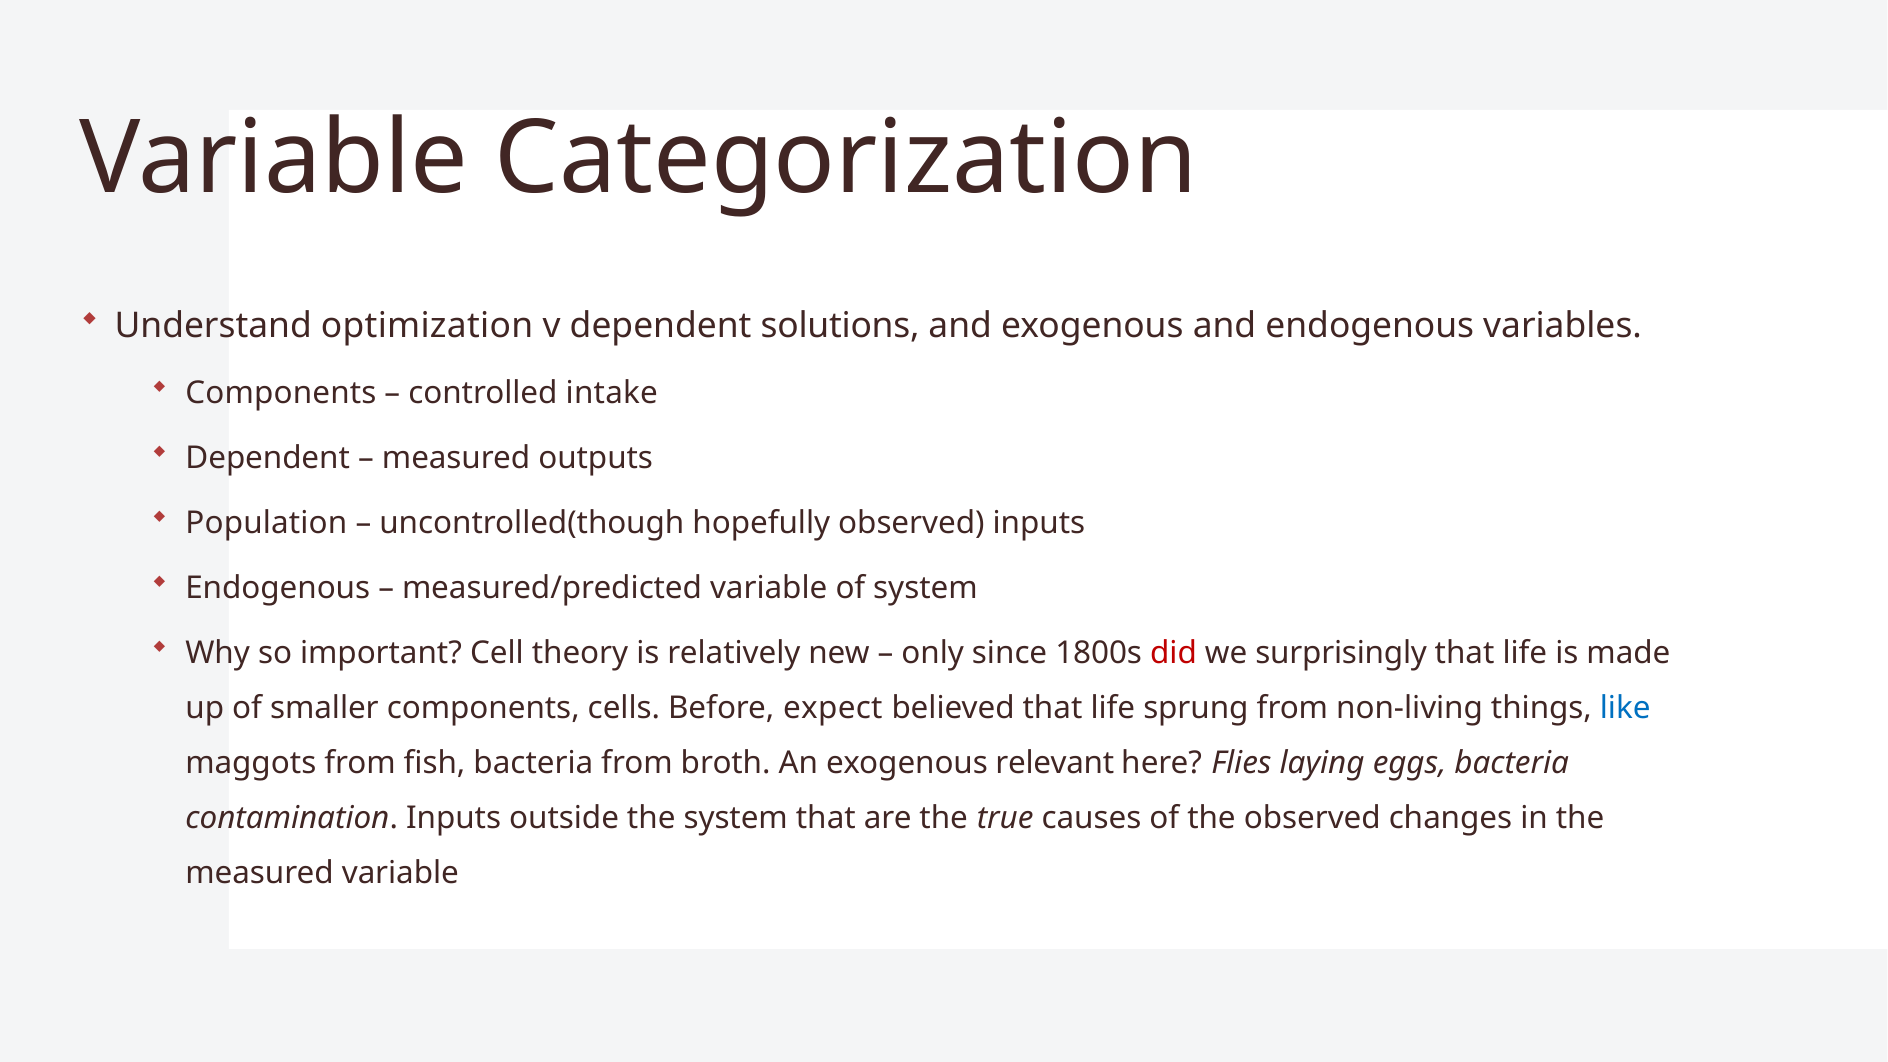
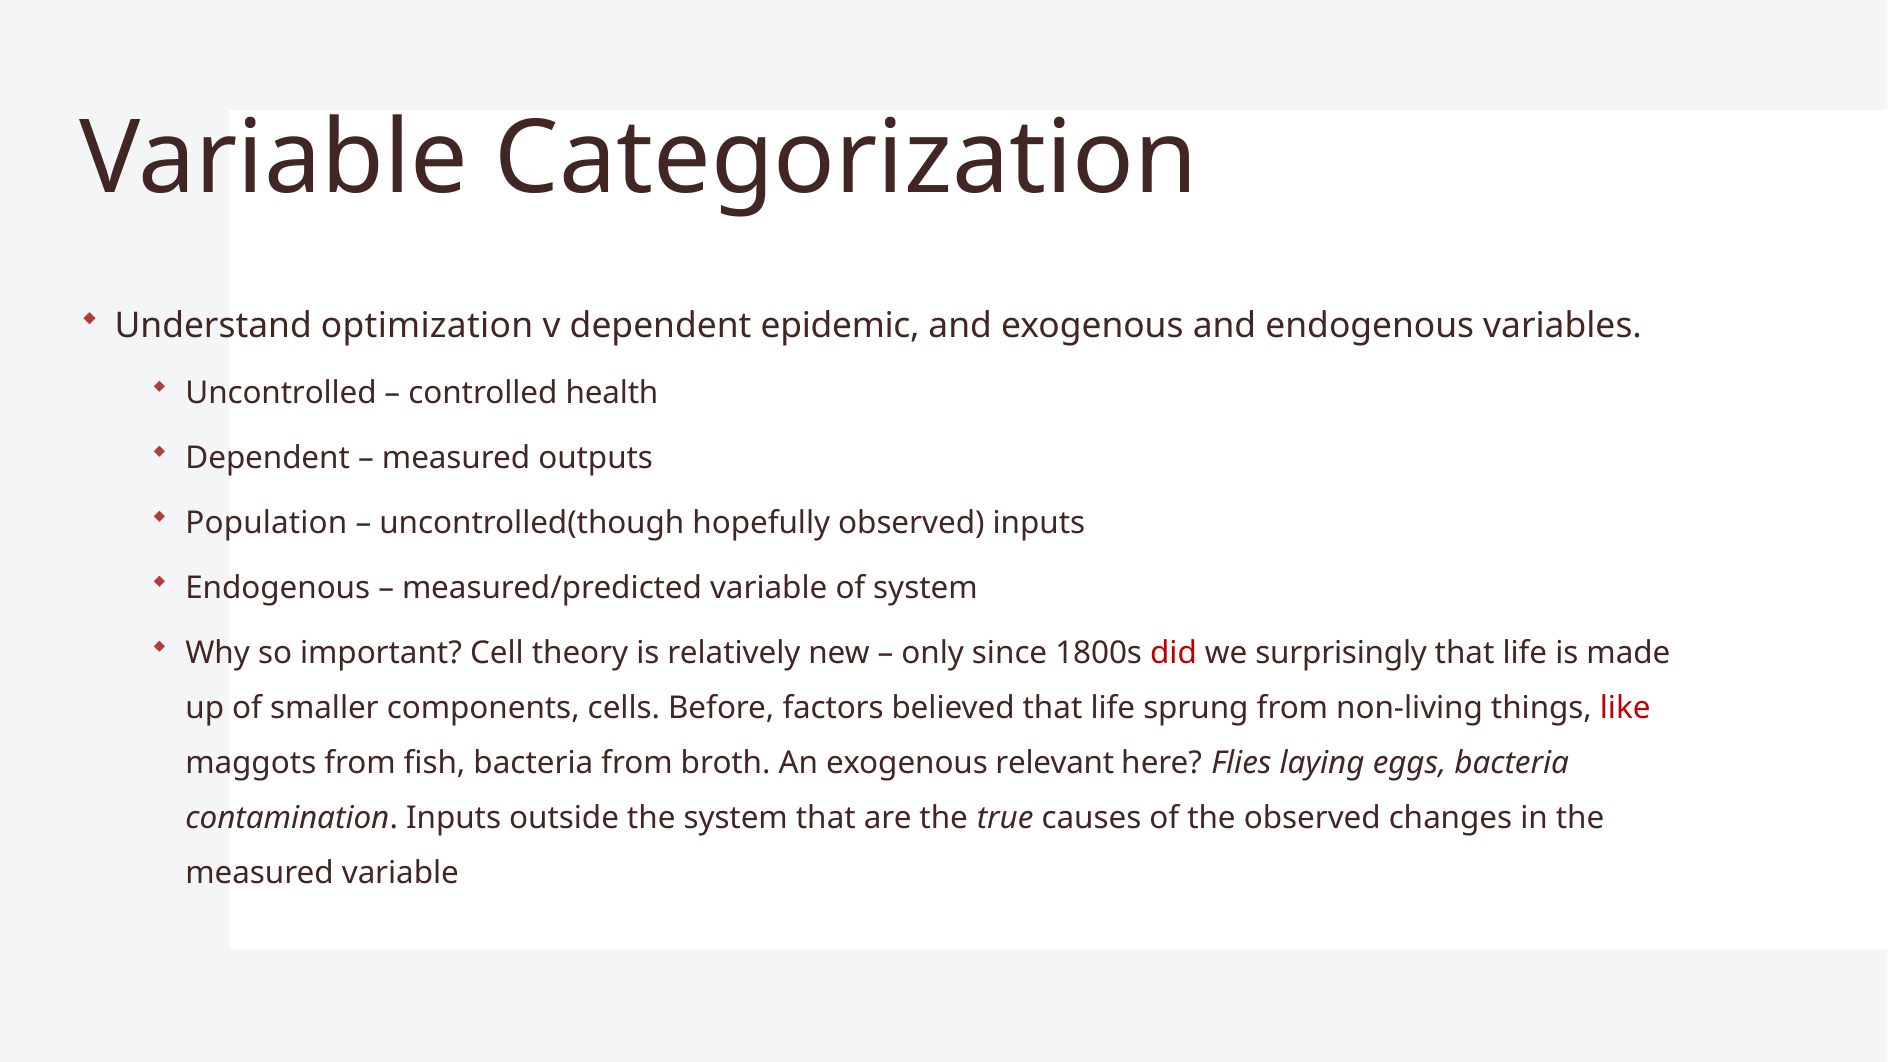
solutions: solutions -> epidemic (840, 326)
Components: Components -> Uncontrolled (281, 393)
intake: intake -> health (612, 393)
expect: expect -> factors (833, 708)
like colour: blue -> red (1625, 708)
